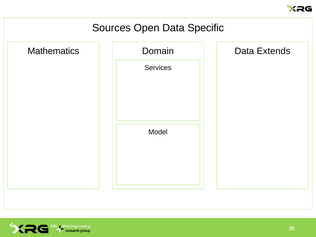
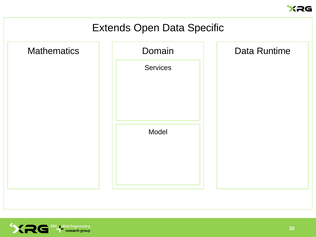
Sources: Sources -> Extends (111, 28)
Extends: Extends -> Runtime (274, 51)
